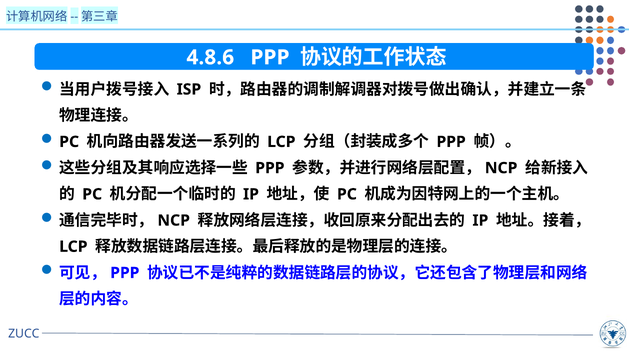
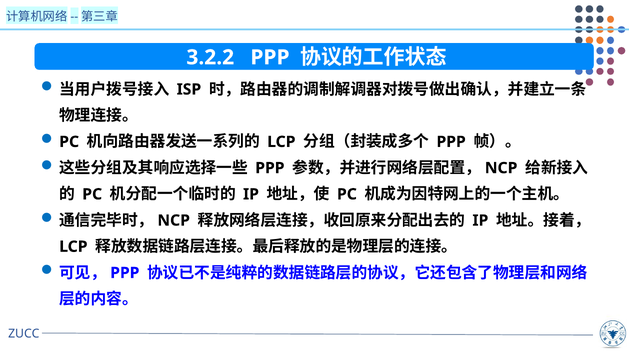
4.8.6: 4.8.6 -> 3.2.2 (210, 57)
